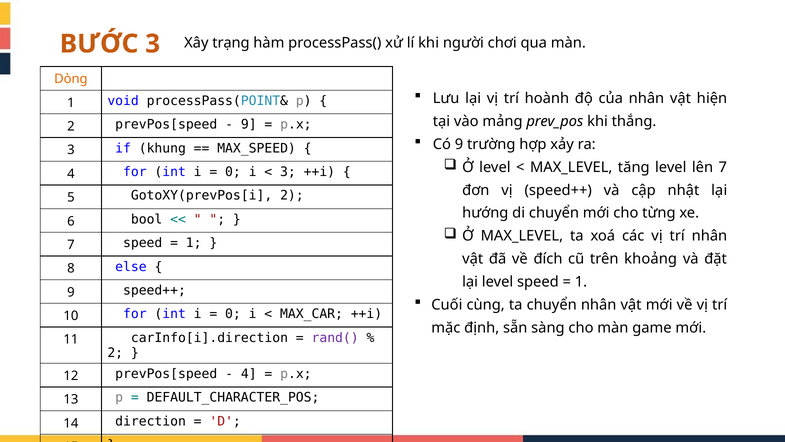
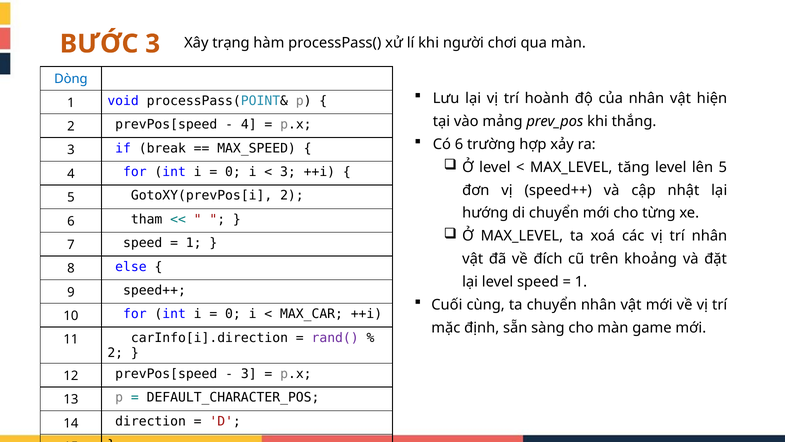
Dòng colour: orange -> blue (71, 79)
9: 9 -> 4 (249, 124)
Có 9: 9 -> 6 (459, 144)
khung: khung -> break (162, 148)
lên 7: 7 -> 5 (723, 167)
bool: bool -> tham (147, 219)
4: 4 -> 3 (249, 374)
